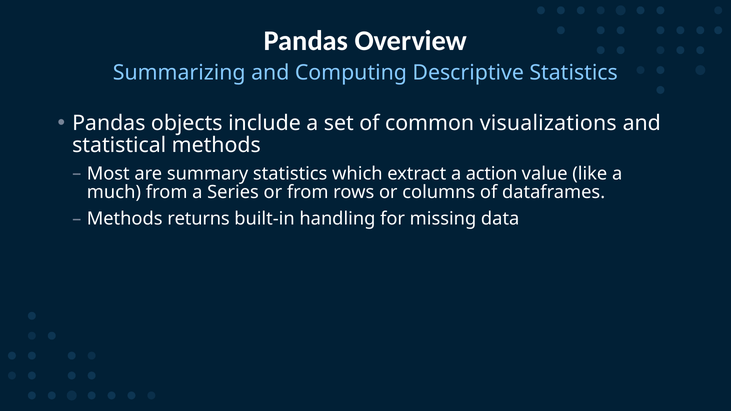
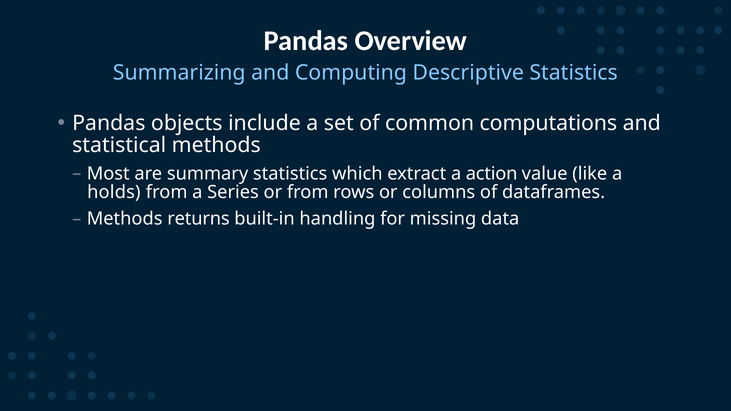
visualizations: visualizations -> computations (548, 123)
much: much -> holds (114, 192)
